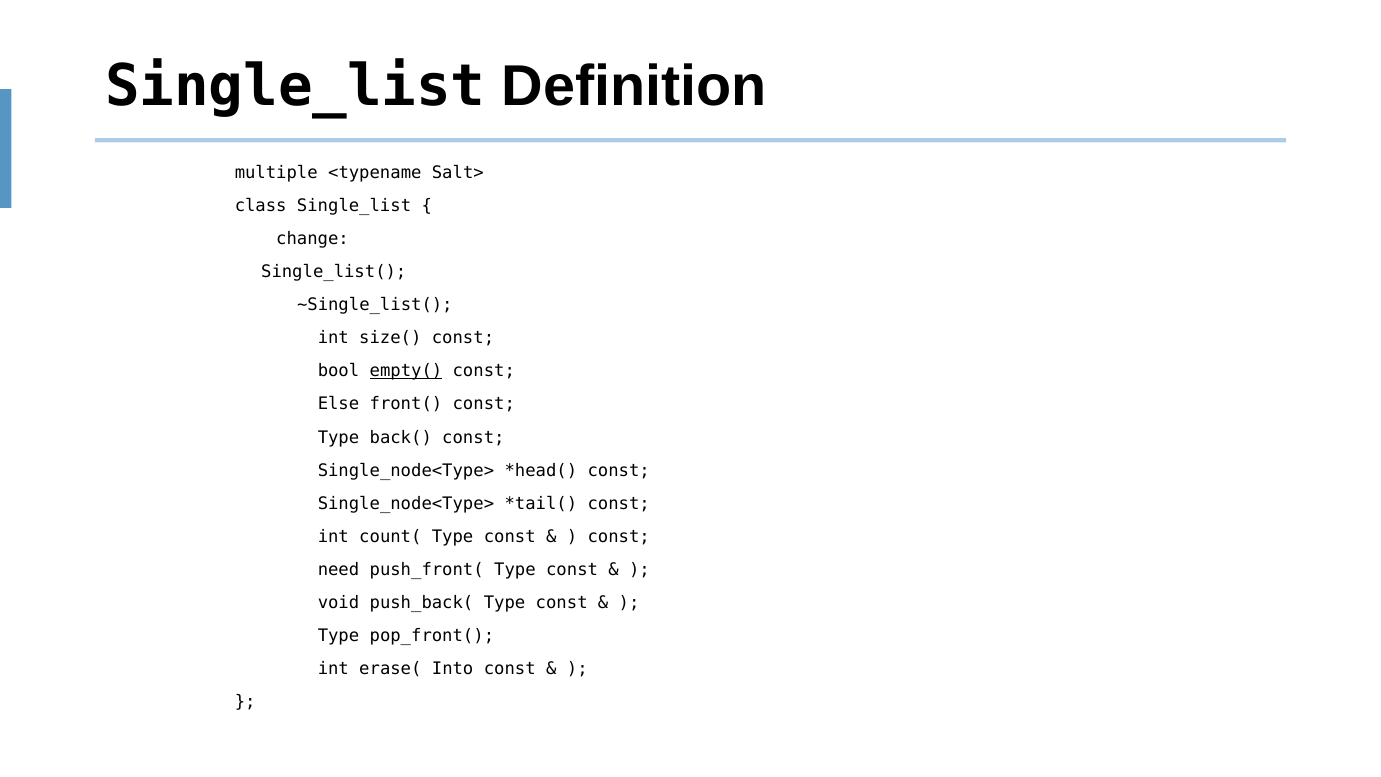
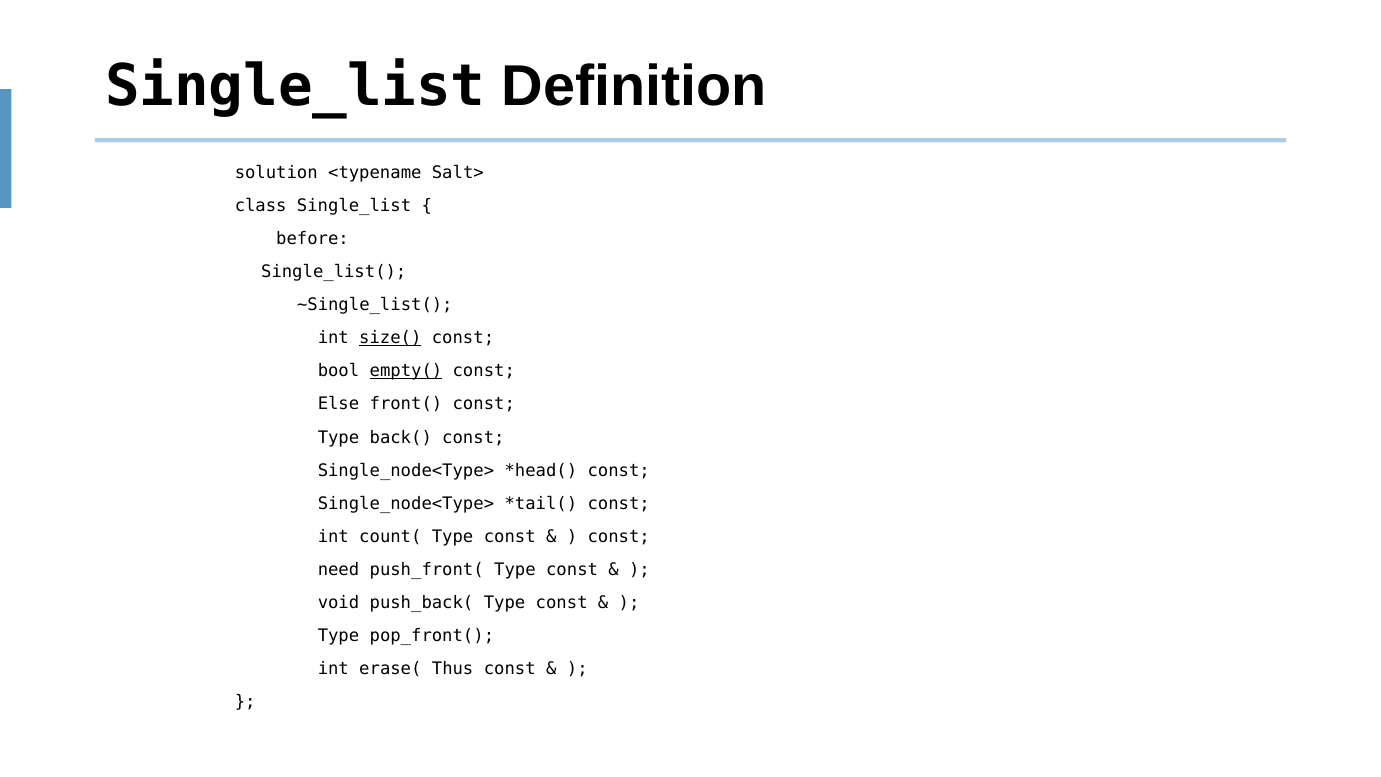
multiple: multiple -> solution (276, 173)
change: change -> before (312, 239)
size( underline: none -> present (390, 338)
Into: Into -> Thus (453, 668)
